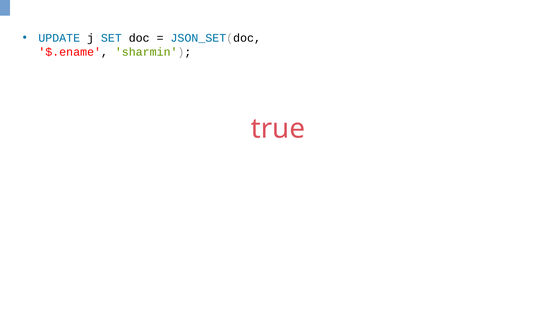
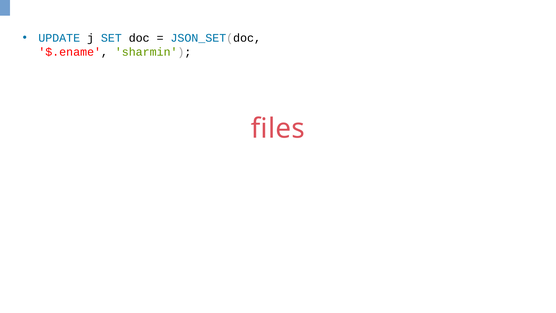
true: true -> files (278, 128)
